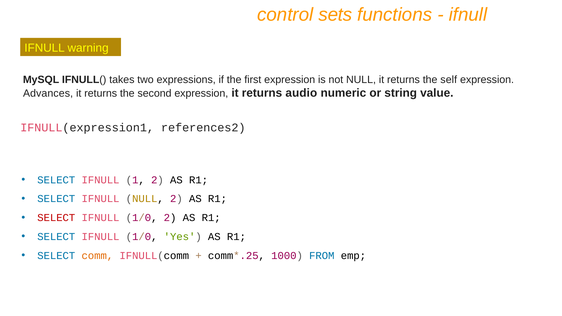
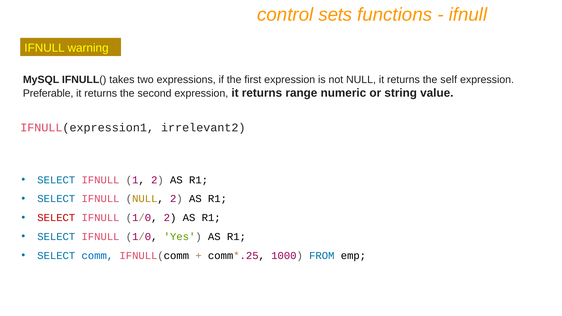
Advances: Advances -> Preferable (48, 93)
audio: audio -> range (301, 93)
references2: references2 -> irrelevant2 (203, 128)
comm colour: orange -> blue (97, 256)
